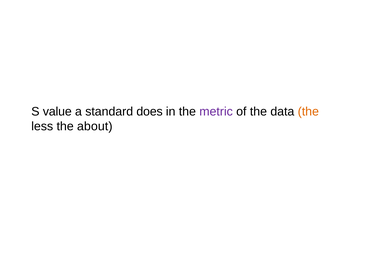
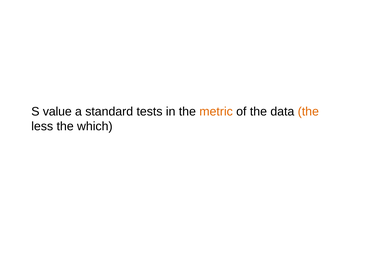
does: does -> tests (150, 112)
metric colour: purple -> orange (216, 112)
about: about -> which (95, 126)
